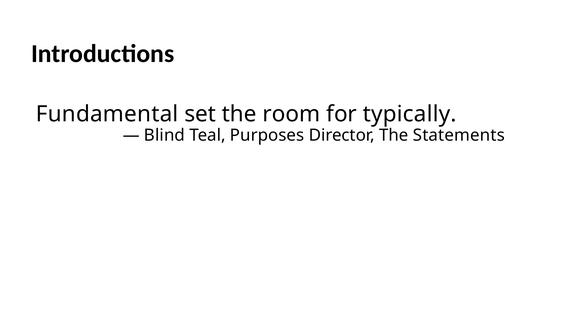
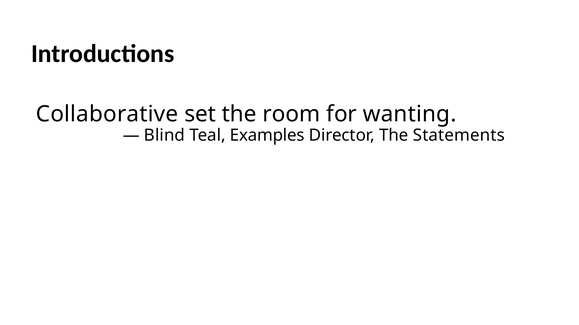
Fundamental: Fundamental -> Collaborative (107, 114)
typically: typically -> wanting (410, 114)
Purposes: Purposes -> Examples (267, 136)
